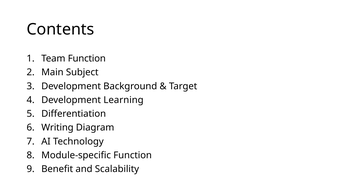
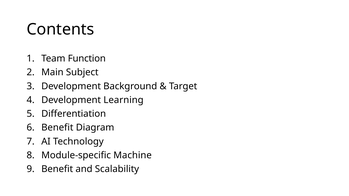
Writing: Writing -> Benefit (57, 128)
Module-specific Function: Function -> Machine (133, 155)
